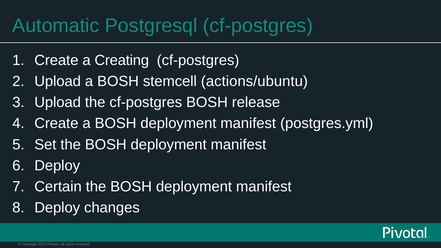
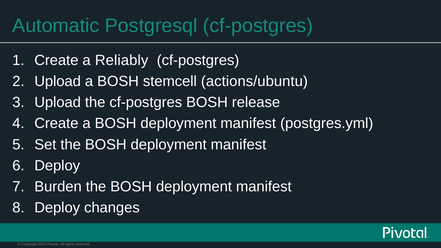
Creating: Creating -> Reliably (122, 60)
Certain: Certain -> Burden (58, 187)
